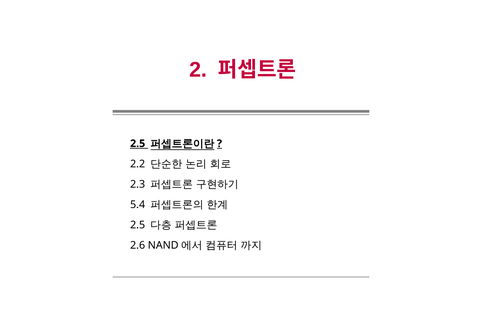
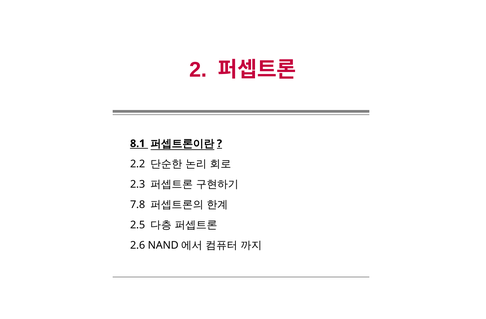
2.5: 2.5 -> 8.1 (138, 144)
5.4: 5.4 -> 7.8 (138, 205)
